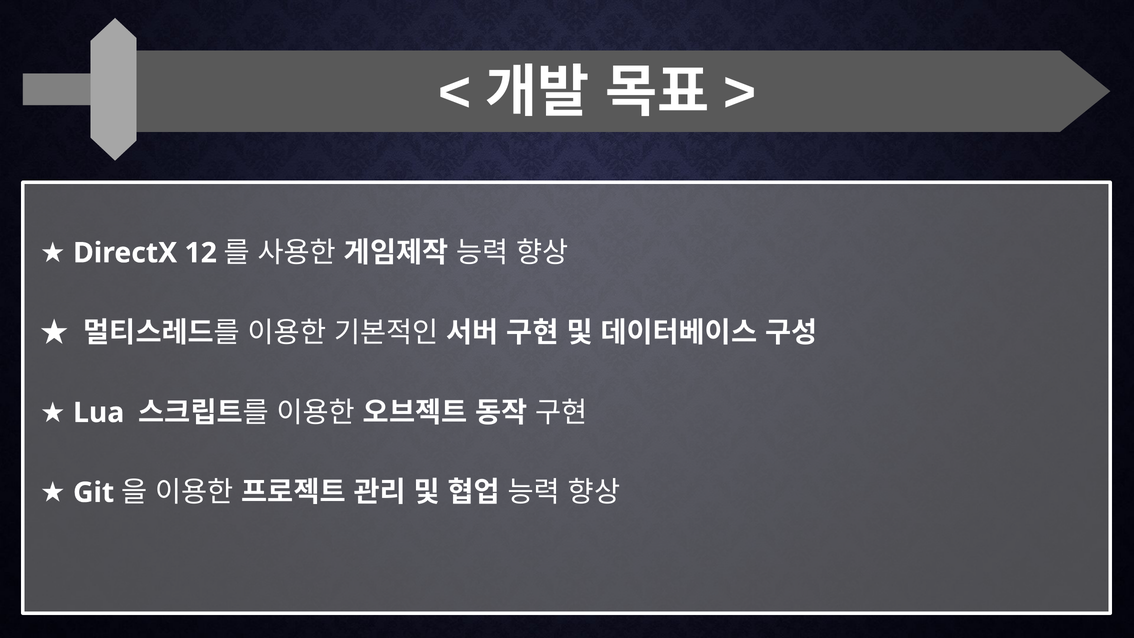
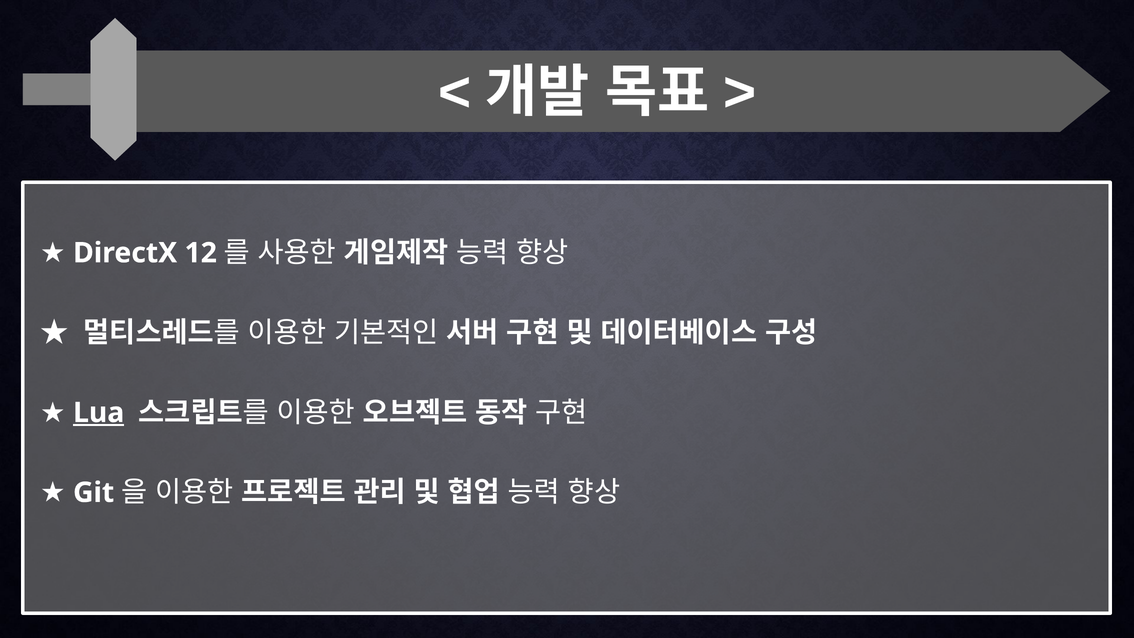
Lua underline: none -> present (99, 413)
